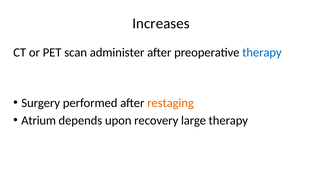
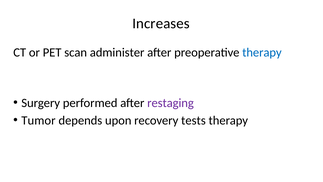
restaging colour: orange -> purple (170, 103)
Atrium: Atrium -> Tumor (38, 120)
large: large -> tests (193, 120)
